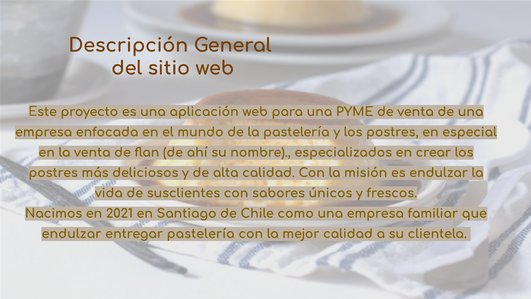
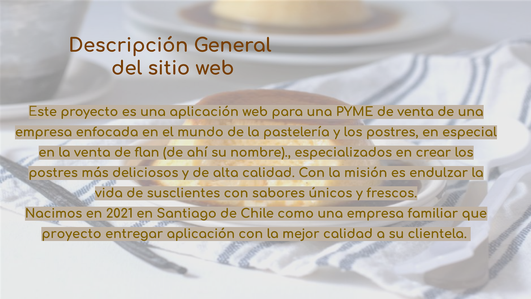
endulzar: endulzar -> proyecto (71, 234)
entregar pastelería: pastelería -> aplicación (201, 234)
